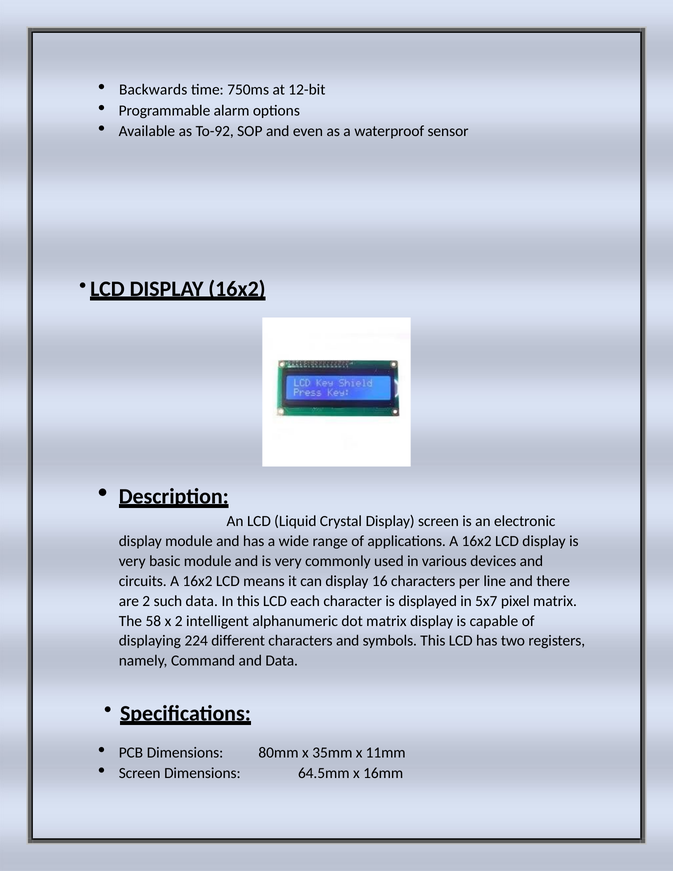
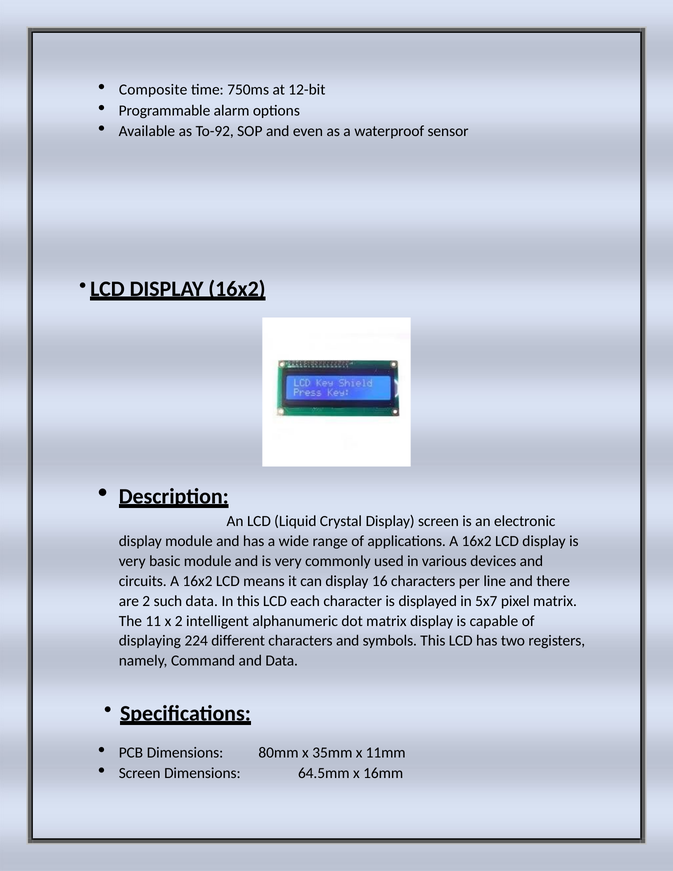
Backwards: Backwards -> Composite (153, 90)
58: 58 -> 11 (153, 621)
